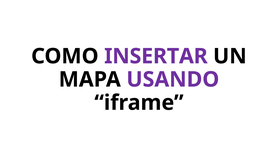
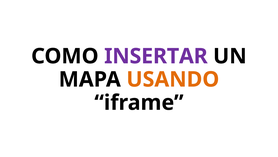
USANDO colour: purple -> orange (173, 79)
